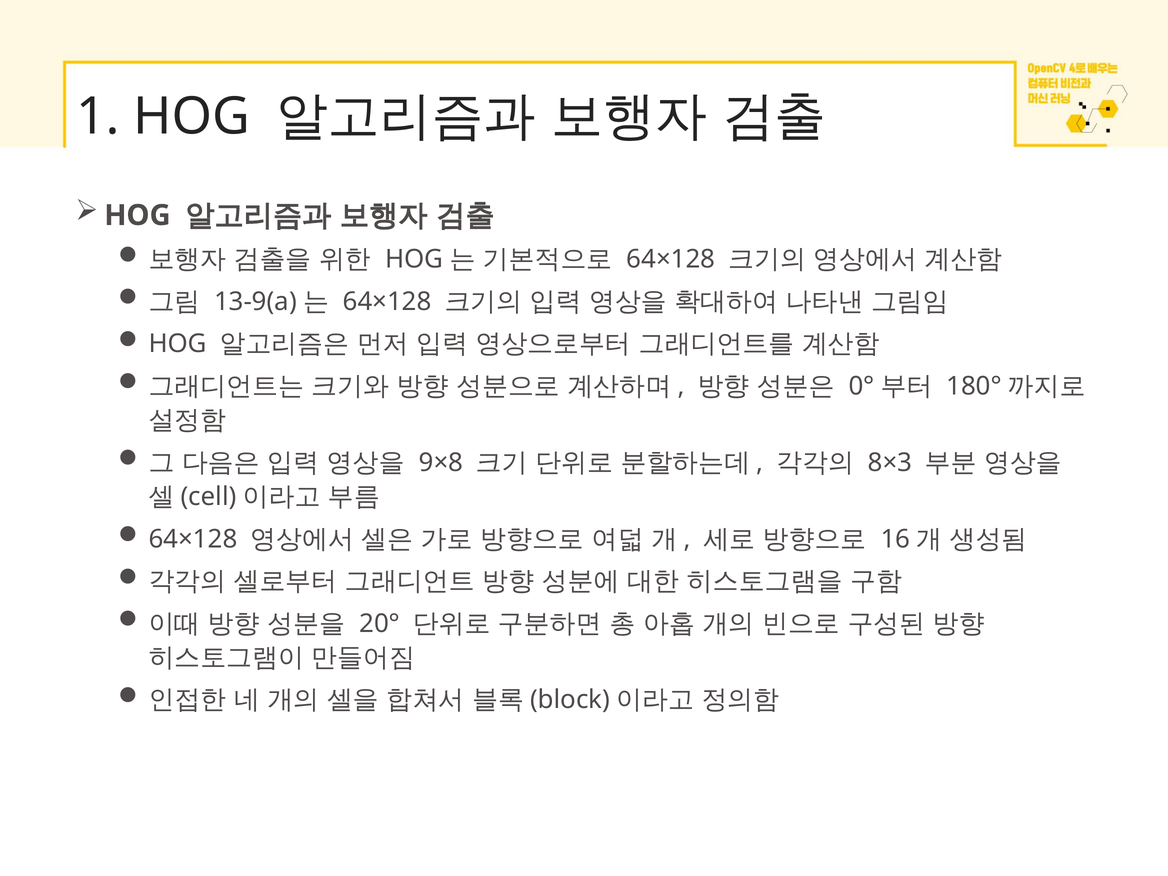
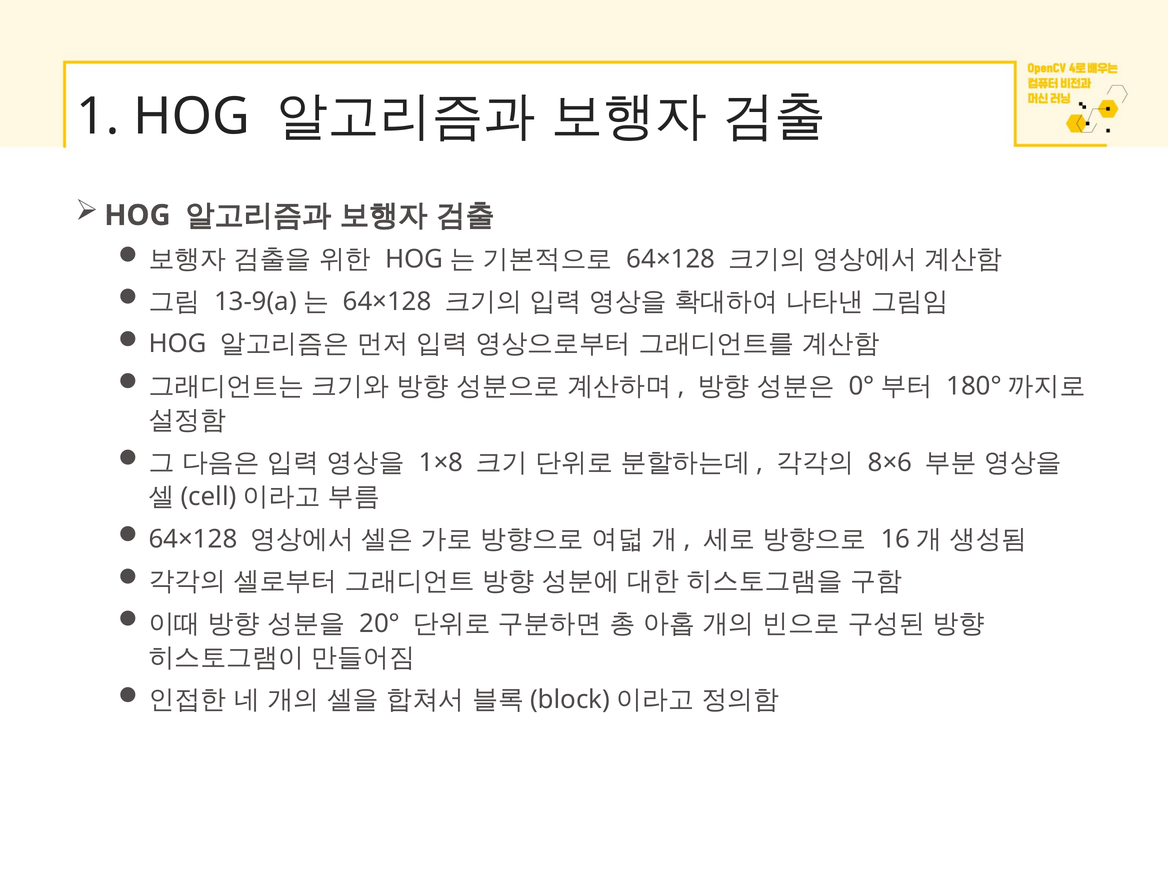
9×8: 9×8 -> 1×8 (441, 463)
8×3: 8×3 -> 8×6 (890, 463)
